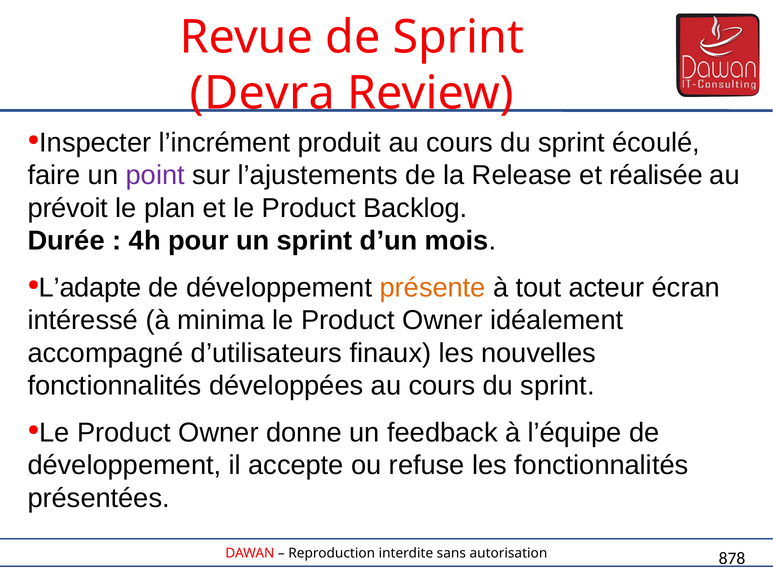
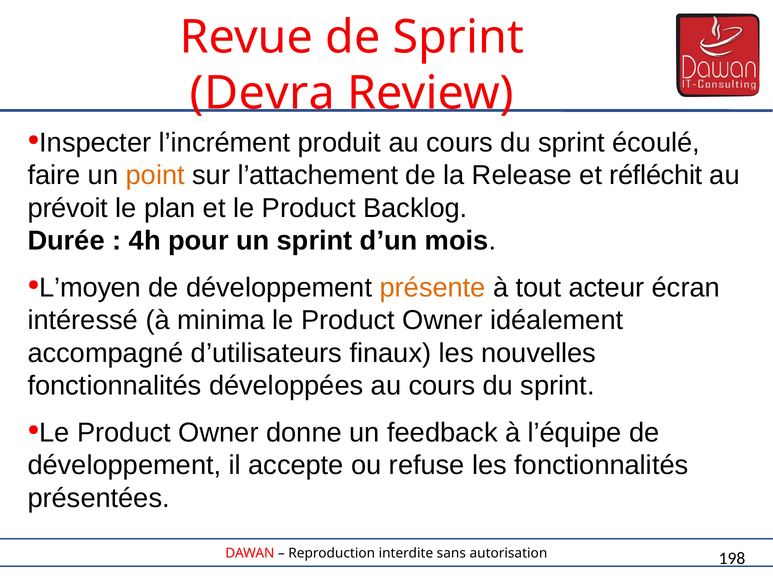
point colour: purple -> orange (155, 175)
l’ajustements: l’ajustements -> l’attachement (318, 175)
réalisée: réalisée -> réfléchit (656, 175)
L’adapte: L’adapte -> L’moyen (90, 287)
878: 878 -> 198 (732, 558)
